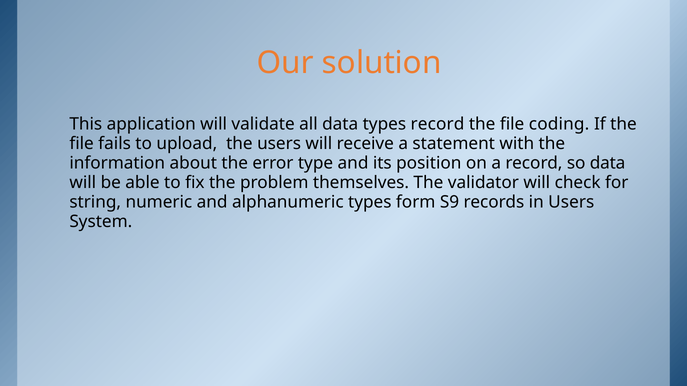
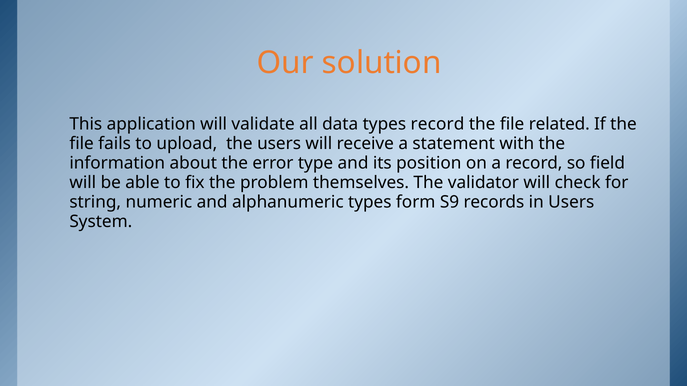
coding: coding -> related (559, 124)
so data: data -> field (607, 163)
